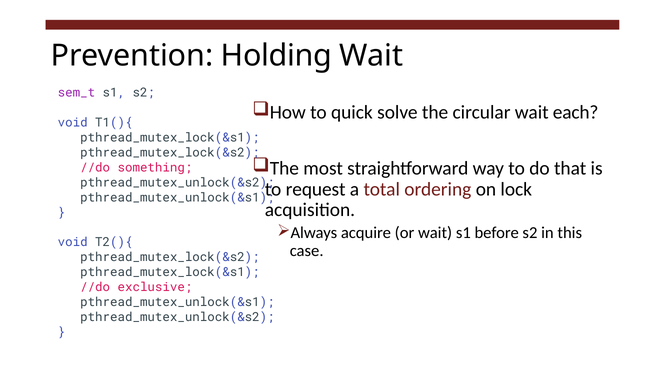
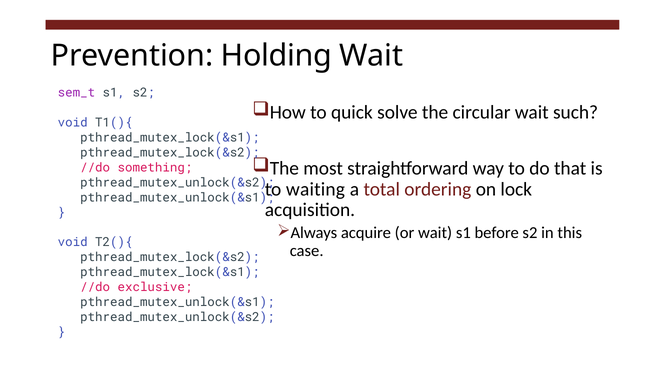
each: each -> such (576, 112)
request: request -> waiting (315, 189)
